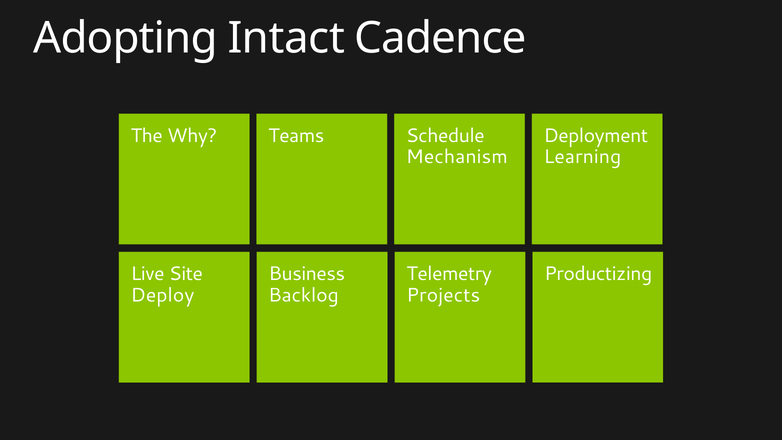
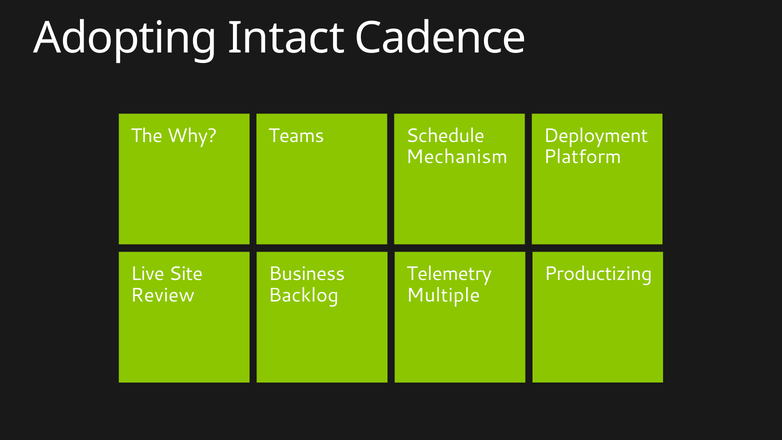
Learning: Learning -> Platform (582, 157)
Deploy: Deploy -> Review (163, 295)
Projects: Projects -> Multiple (443, 295)
